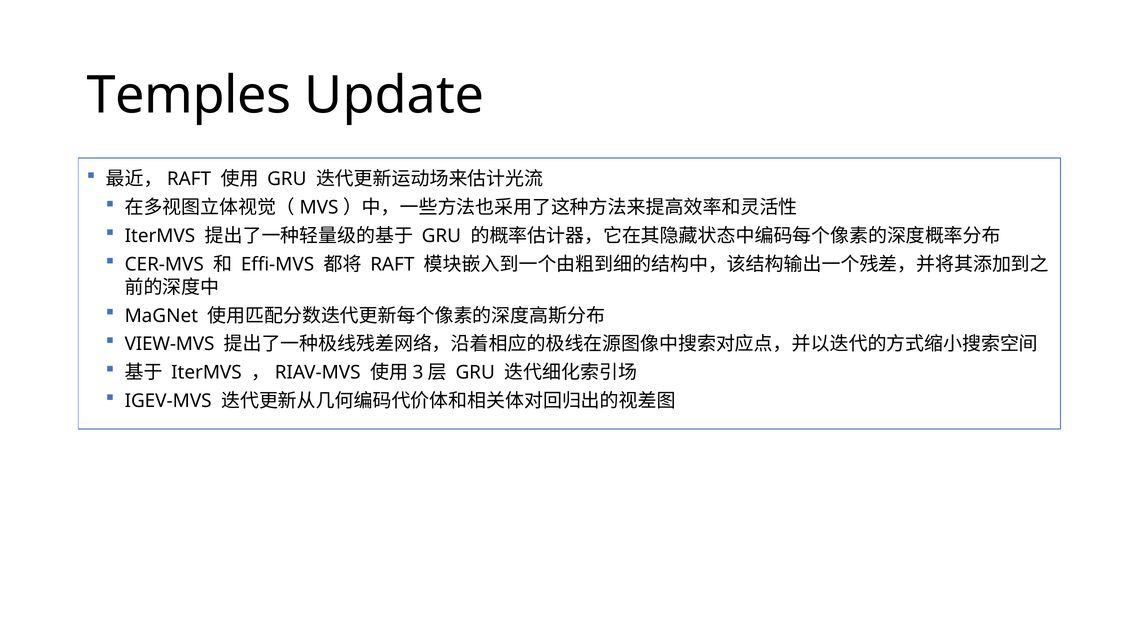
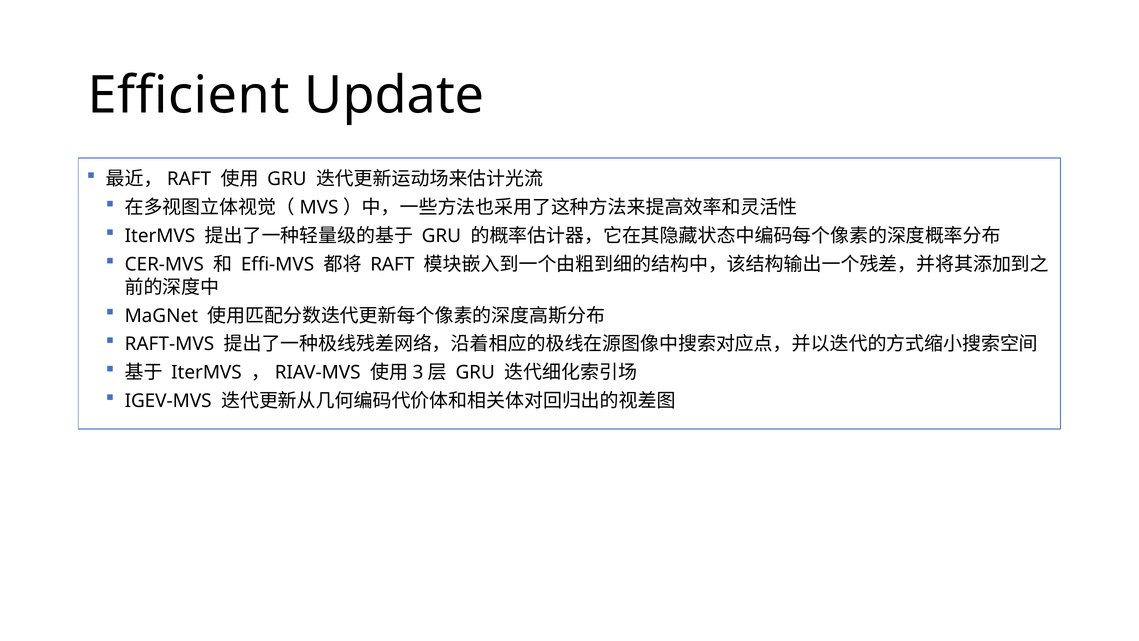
Temples: Temples -> Efficient (189, 96)
VIEW-MVS: VIEW-MVS -> RAFT-MVS (169, 344)
